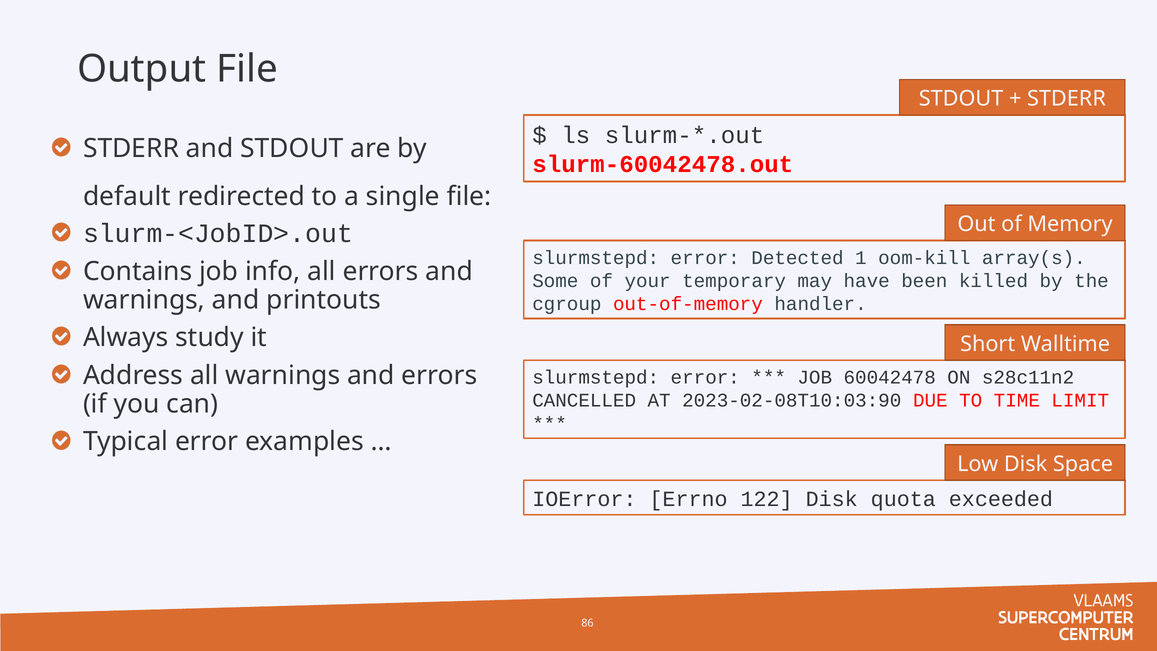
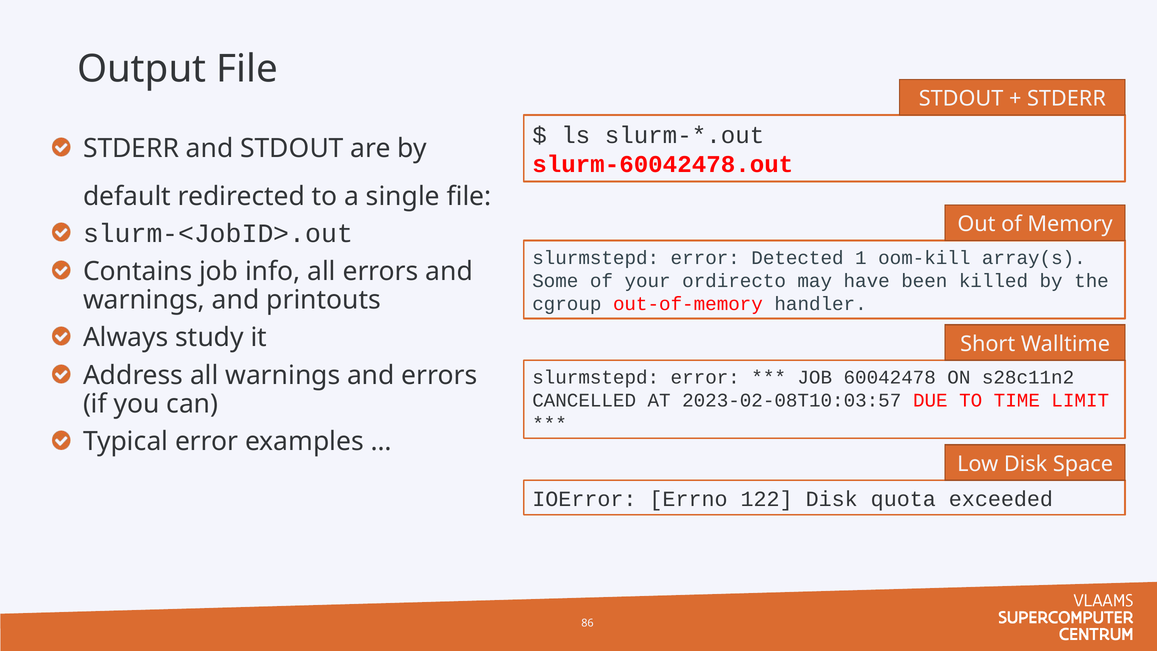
temporary: temporary -> ordirecto (734, 281)
2023-02-08T10:03:90: 2023-02-08T10:03:90 -> 2023-02-08T10:03:57 (792, 400)
